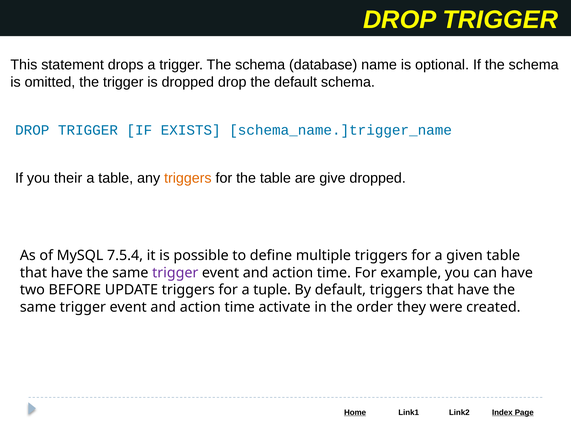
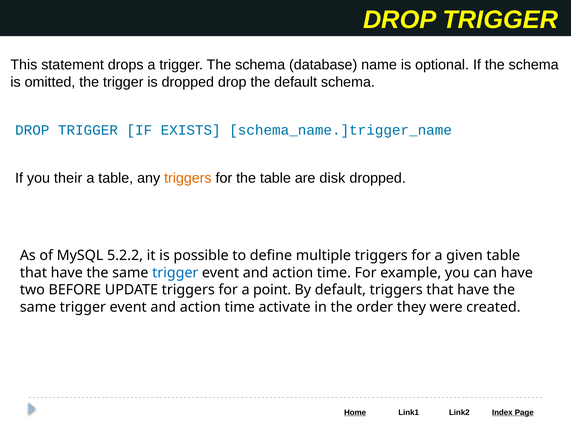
give: give -> disk (332, 178)
7.5.4: 7.5.4 -> 5.2.2 (125, 255)
trigger colour: purple -> blue (175, 272)
tuple: tuple -> point (272, 289)
